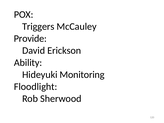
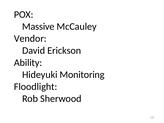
Triggers: Triggers -> Massive (38, 27)
Provide: Provide -> Vendor (30, 39)
